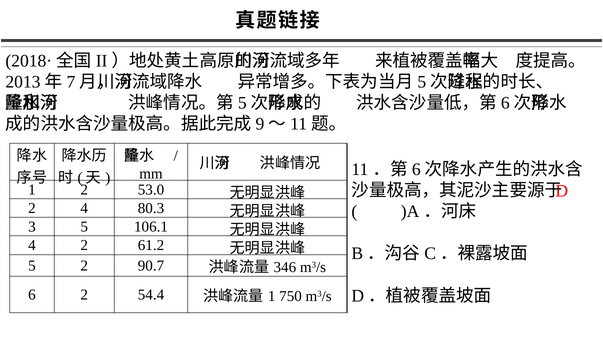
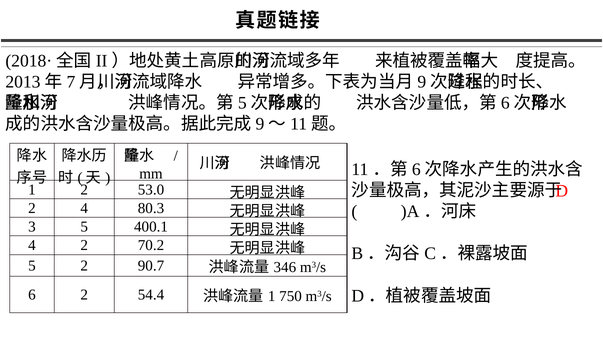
5: 5 -> 9 (422, 82)
106.1: 106.1 -> 400.1 (151, 227)
61.2: 61.2 -> 70.2 (151, 245)
